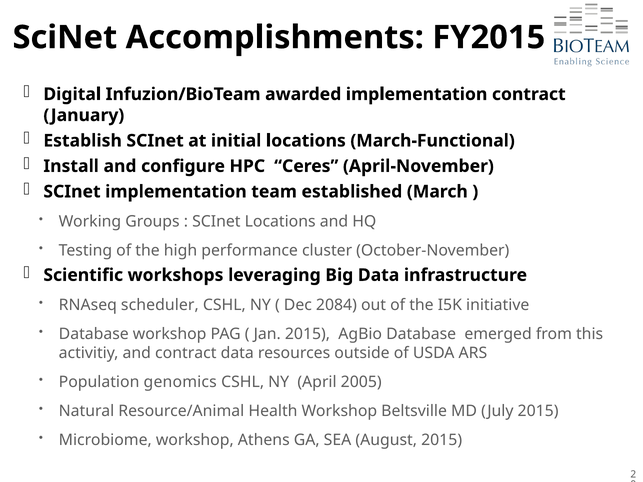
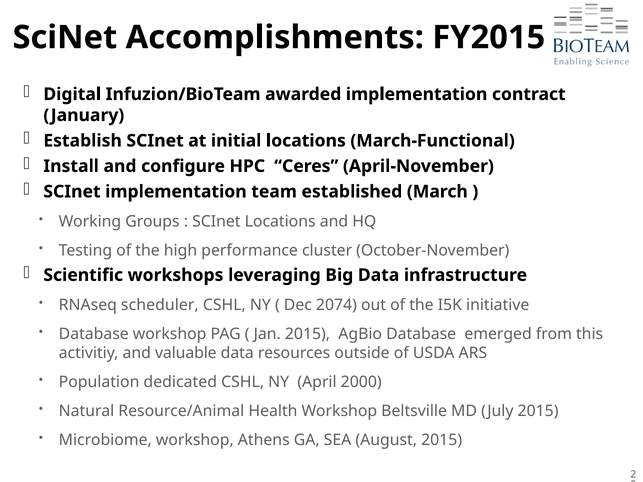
2084: 2084 -> 2074 (336, 305)
and contract: contract -> valuable (186, 353)
genomics: genomics -> dedicated (180, 382)
2005: 2005 -> 2000 (361, 382)
